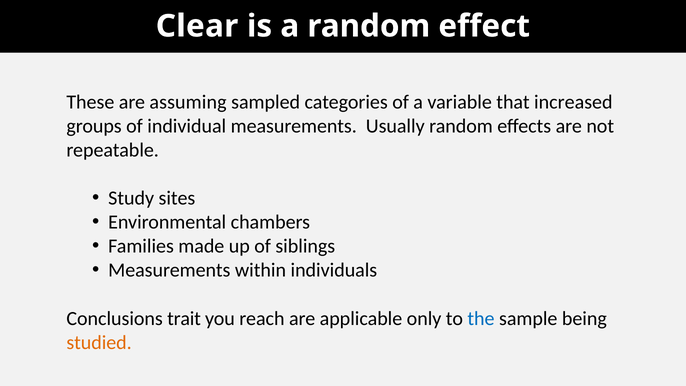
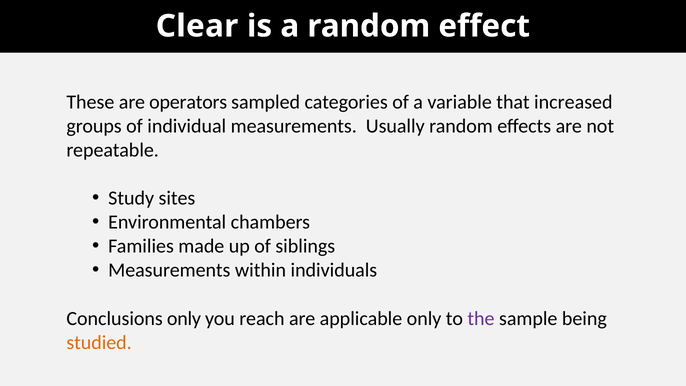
assuming: assuming -> operators (188, 102)
Conclusions trait: trait -> only (184, 318)
the colour: blue -> purple (481, 318)
